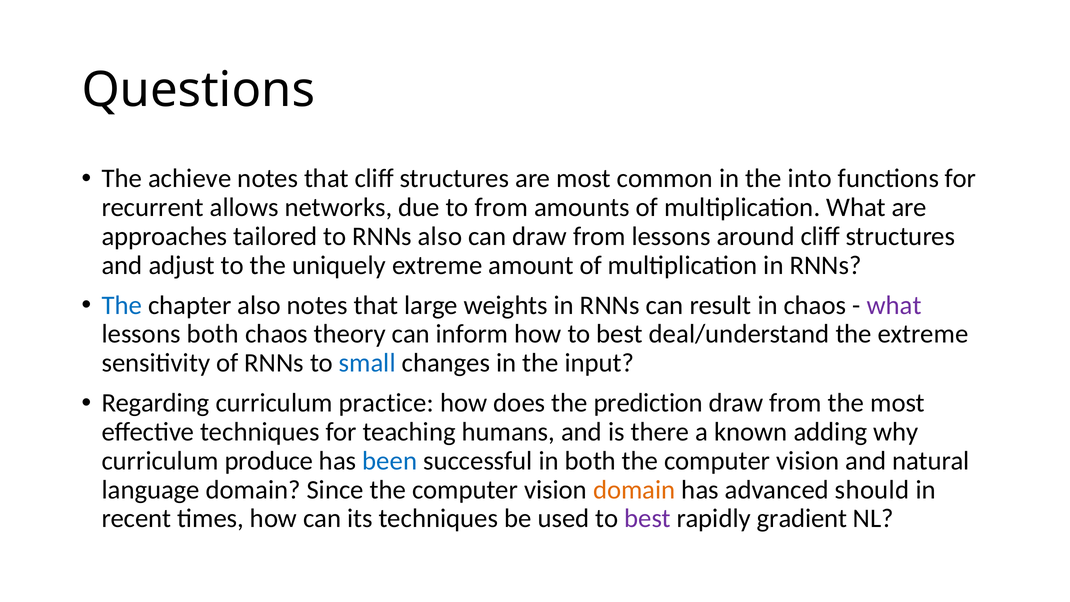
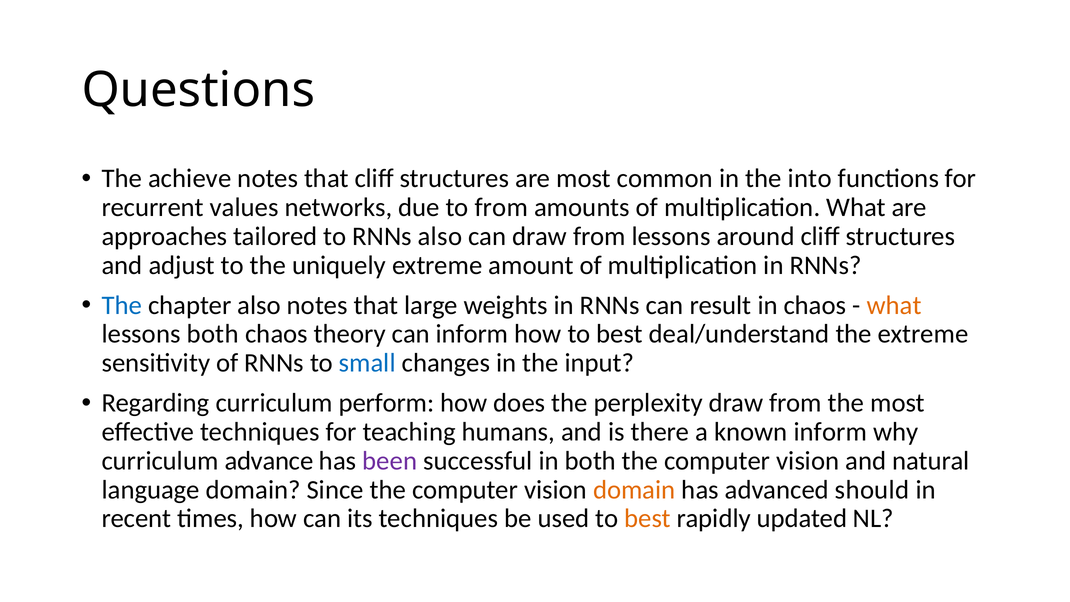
allows: allows -> values (244, 207)
what colour: purple -> orange (894, 305)
practice: practice -> perform (386, 403)
prediction: prediction -> perplexity (648, 403)
known adding: adding -> inform (830, 432)
produce: produce -> advance (269, 461)
been colour: blue -> purple (390, 461)
best colour: purple -> orange (648, 518)
gradient: gradient -> updated (802, 518)
